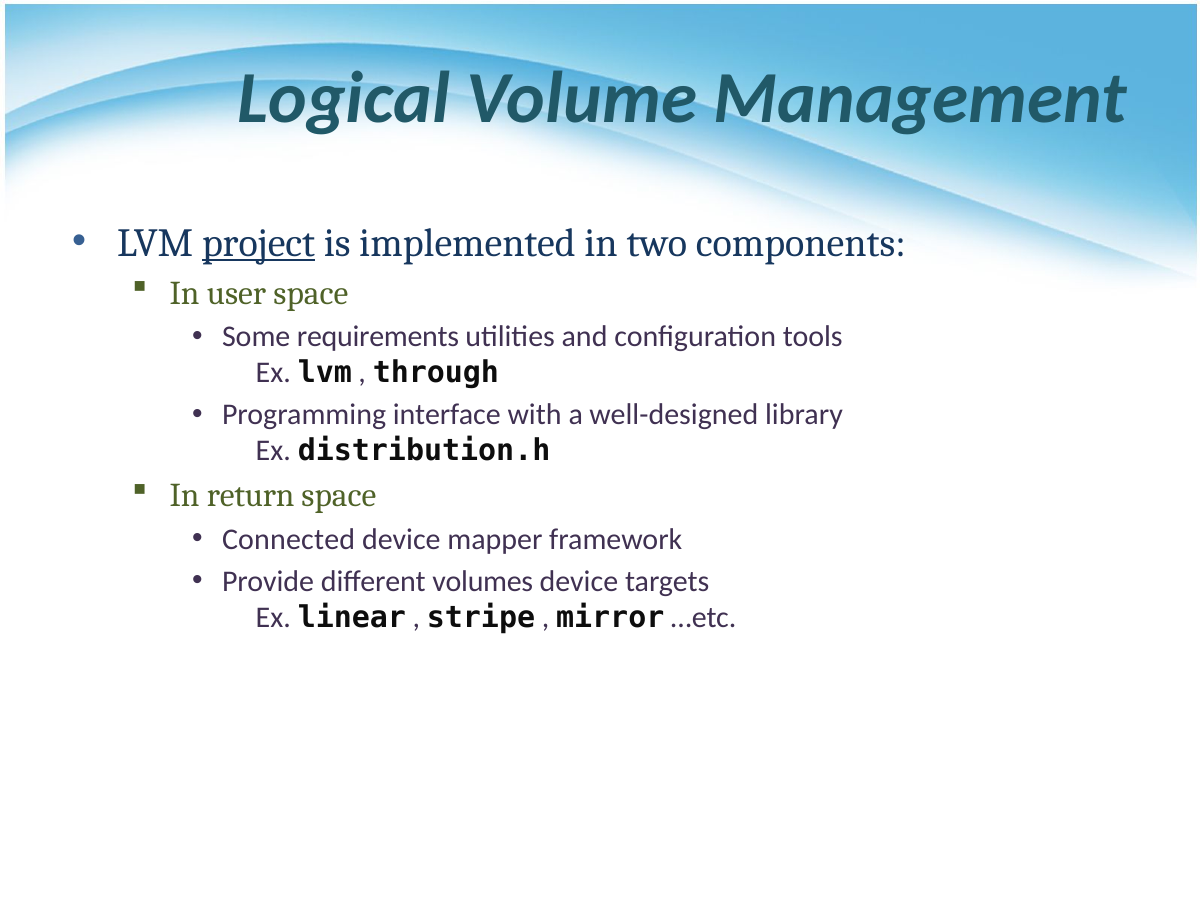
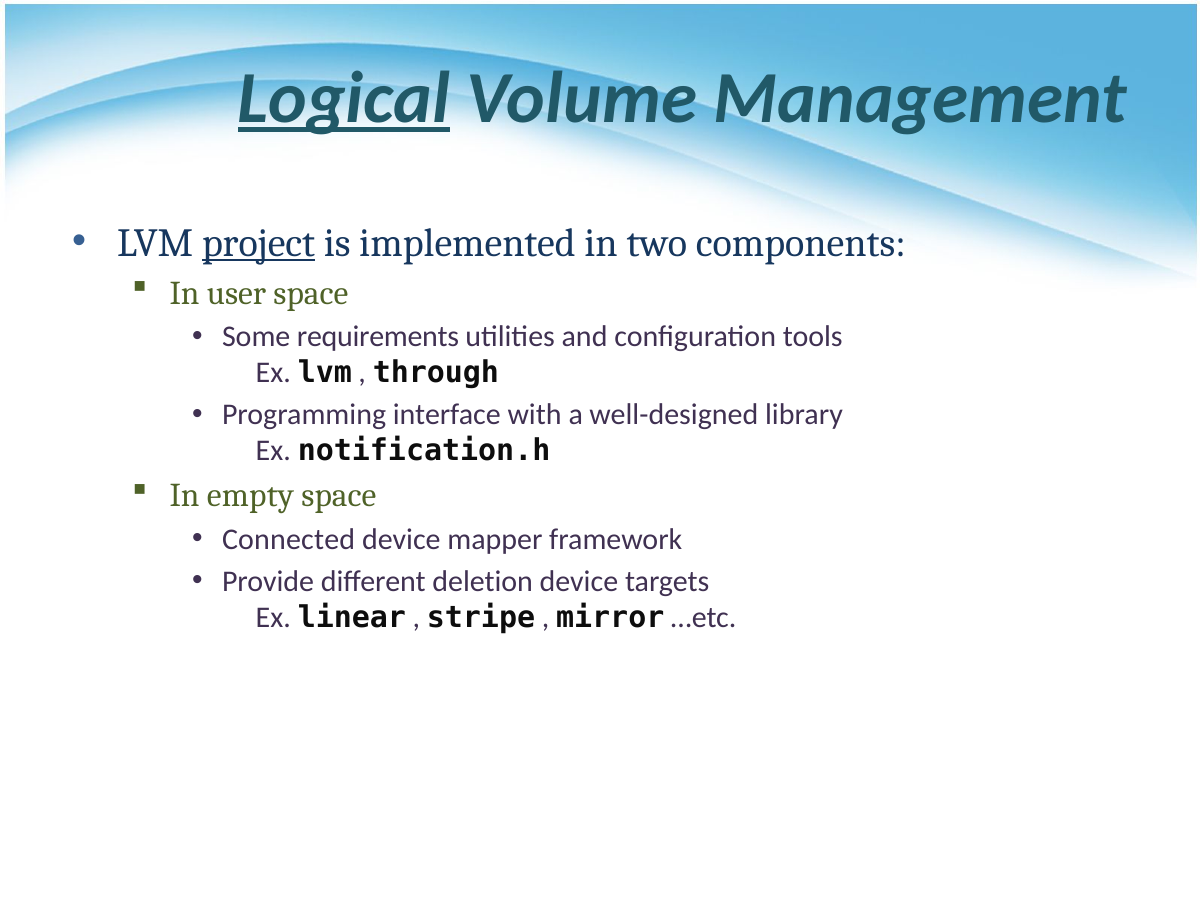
Logical underline: none -> present (344, 98)
distribution.h: distribution.h -> notification.h (424, 451)
return: return -> empty (250, 496)
volumes: volumes -> deletion (483, 581)
